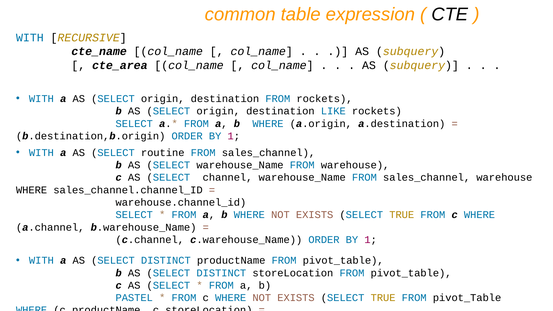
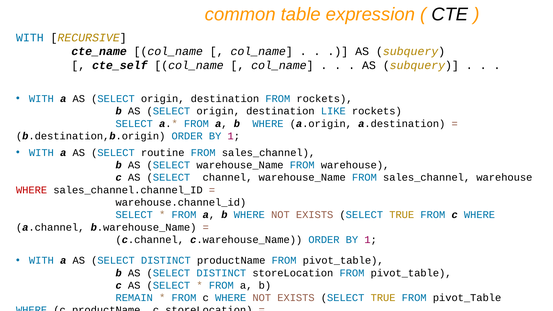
cte_area: cte_area -> cte_self (120, 65)
WHERE colour: black -> red (32, 190)
PASTEL: PASTEL -> REMAIN (134, 298)
